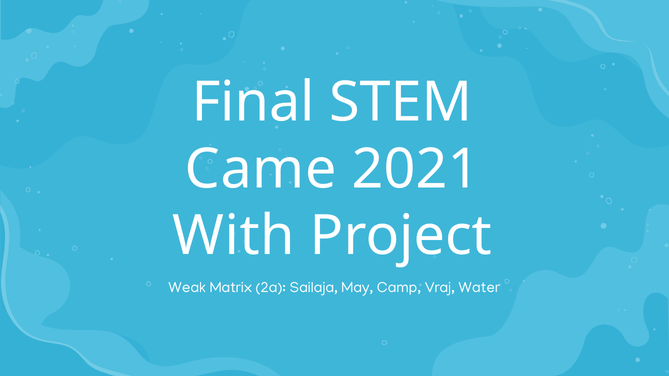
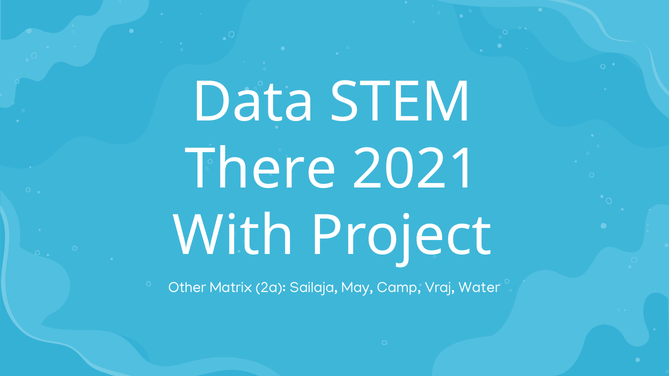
Final: Final -> Data (253, 102)
Came: Came -> There (261, 169)
Weak: Weak -> Other (187, 288)
